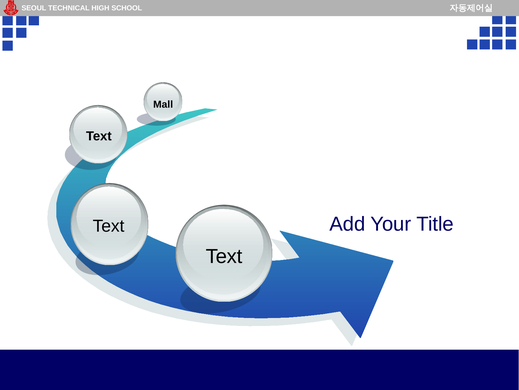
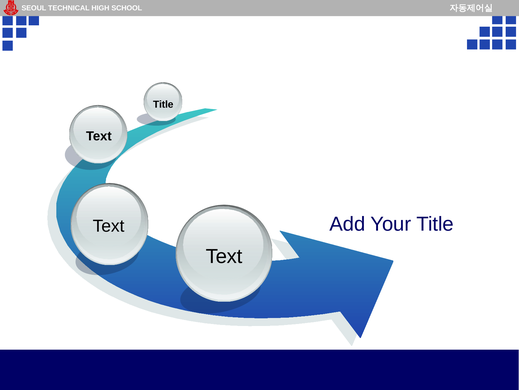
Mall: Mall -> Title (163, 104)
